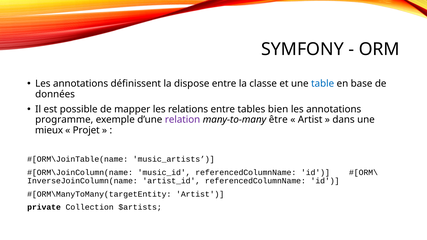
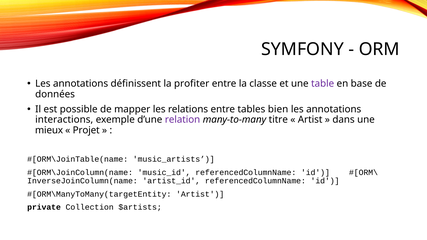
dispose: dispose -> profiter (192, 84)
table colour: blue -> purple (323, 84)
programme: programme -> interactions (64, 120)
être: être -> titre (278, 120)
